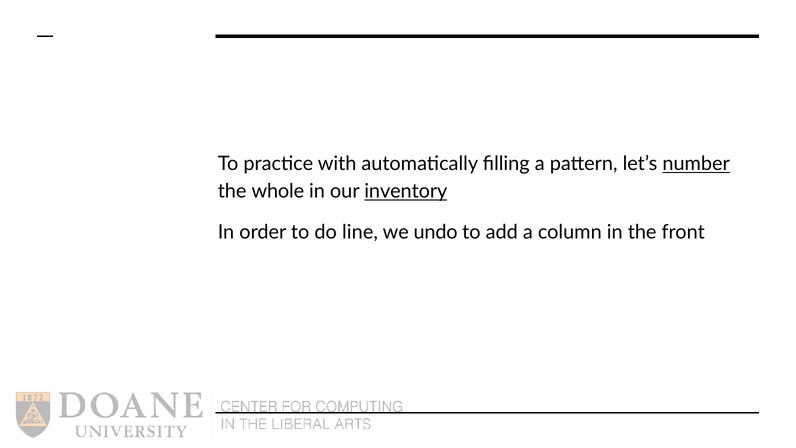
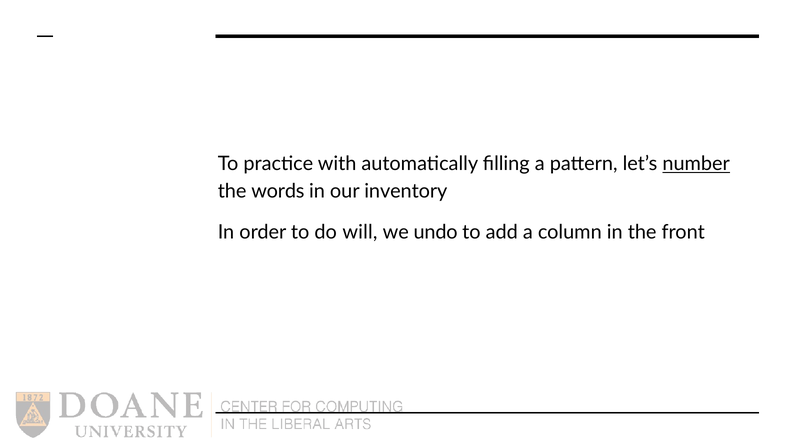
whole: whole -> words (278, 191)
inventory underline: present -> none (406, 191)
line: line -> will (360, 232)
